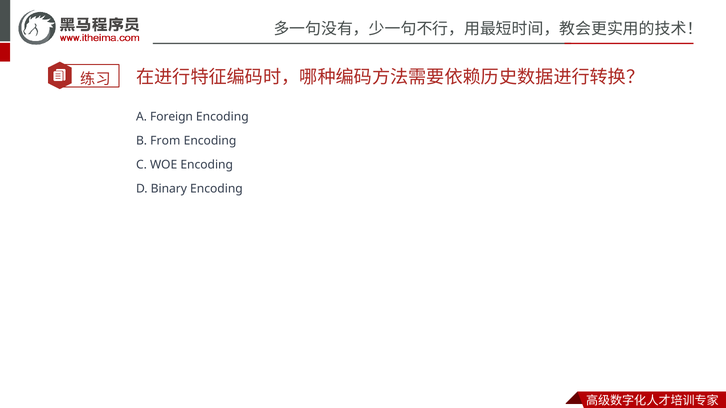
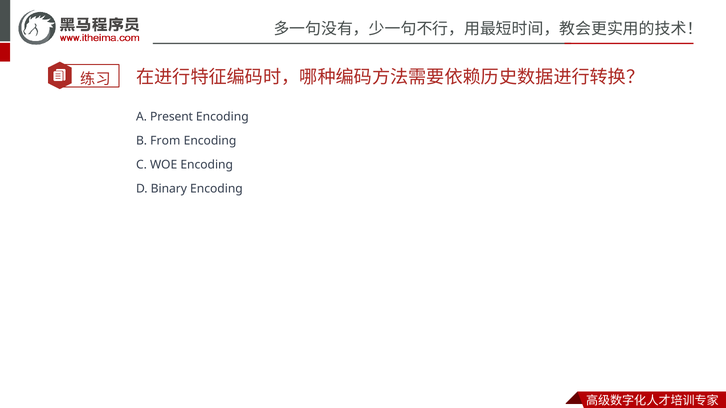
Foreign: Foreign -> Present (172, 117)
